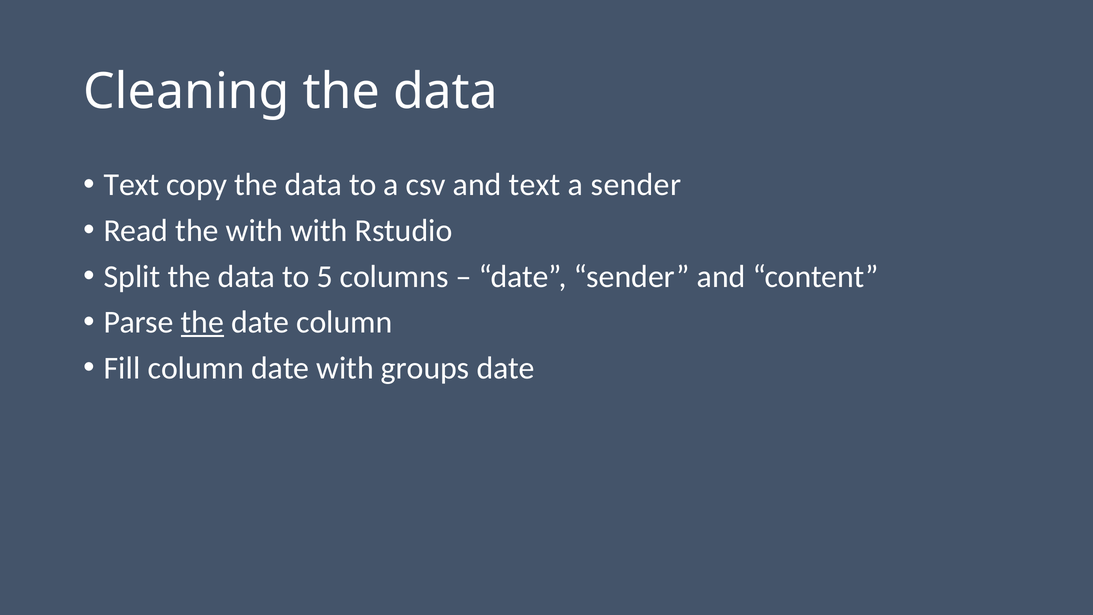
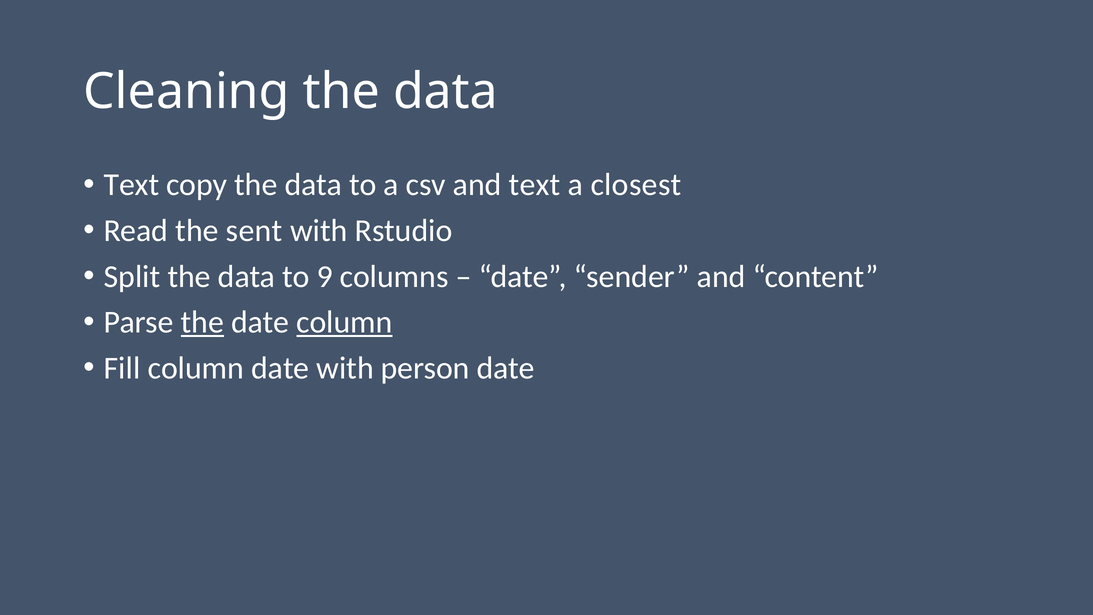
a sender: sender -> closest (636, 185)
the with: with -> sent (254, 231)
5: 5 -> 9 (325, 276)
column underline: none -> present (344, 322)
groups: groups -> person (425, 368)
